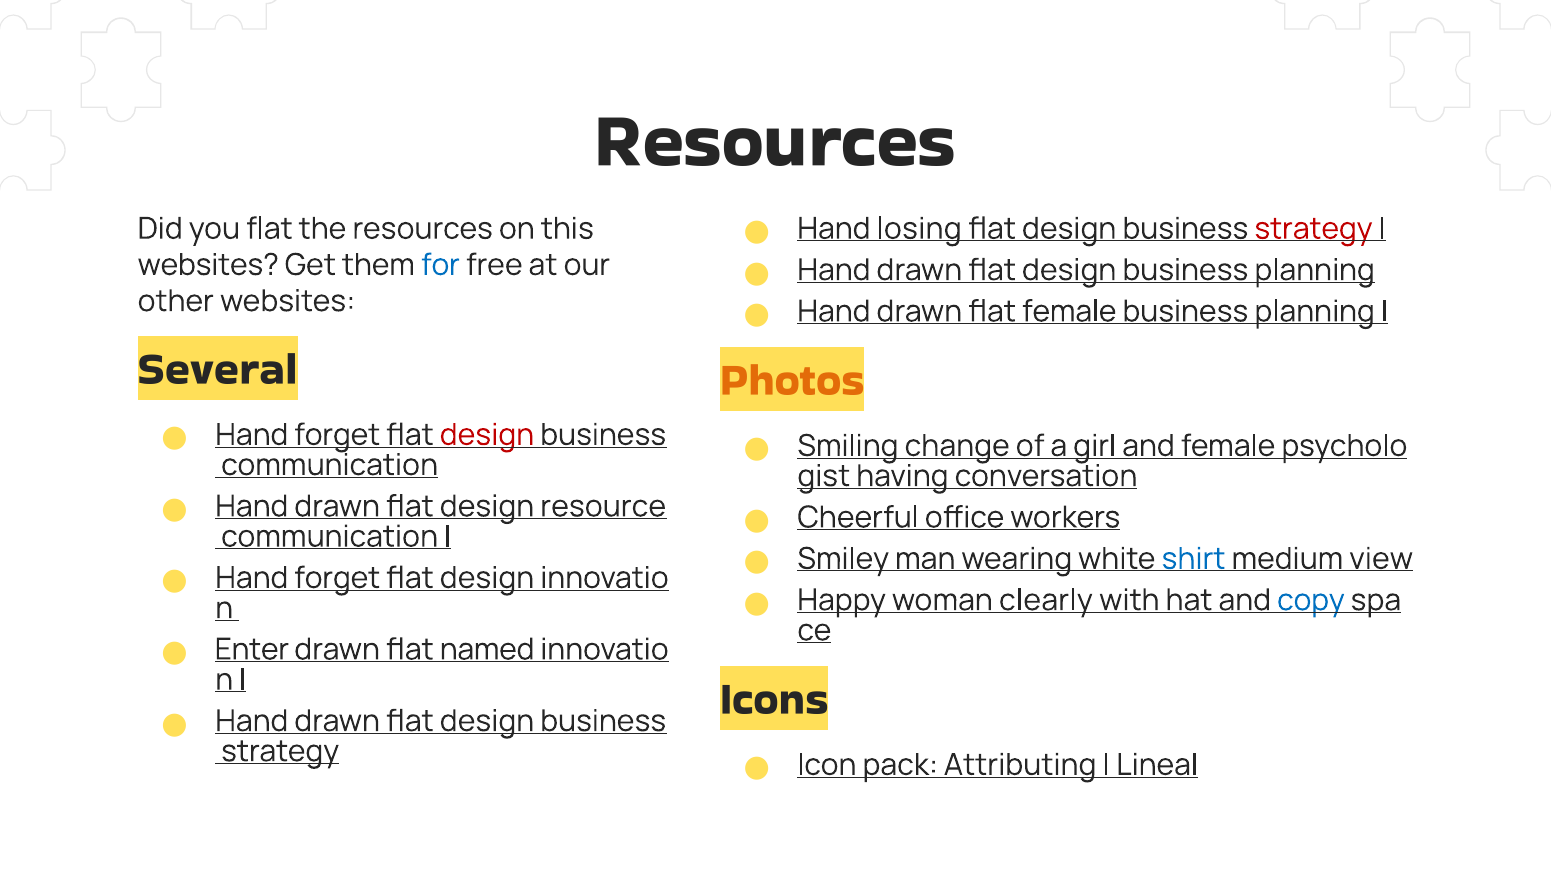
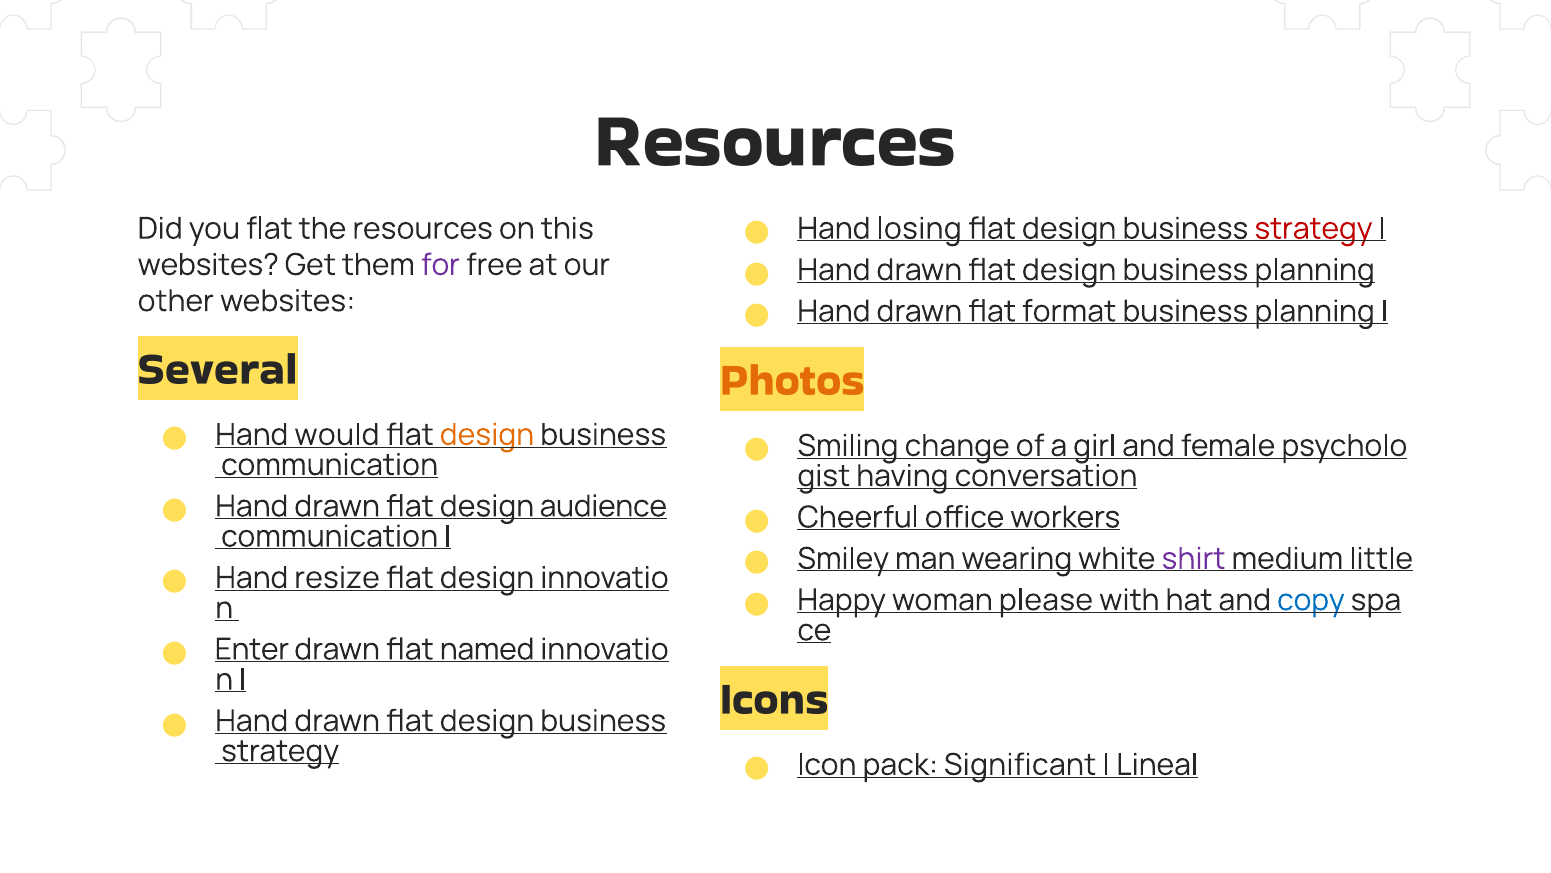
for colour: blue -> purple (440, 265)
flat female: female -> format (1069, 311)
forget: forget -> would (337, 435)
design colour: red -> orange (487, 435)
resource: resource -> audience (603, 506)
shirt colour: blue -> purple (1194, 558)
view: view -> little (1381, 558)
forget: forget -> resize (337, 578)
clearly: clearly -> please (1046, 600)
Attributing: Attributing -> Significant (1020, 764)
